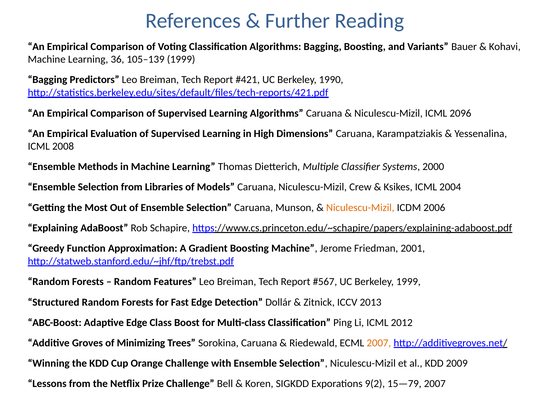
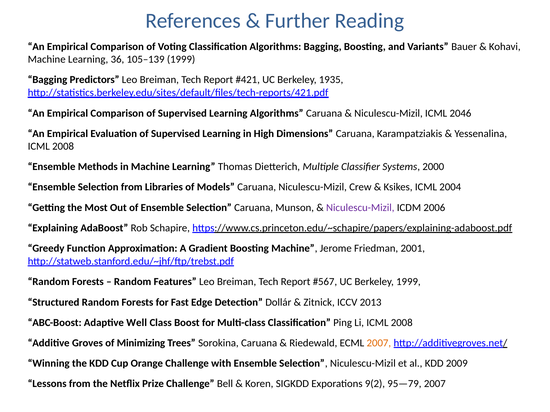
1990: 1990 -> 1935 (331, 80)
2096: 2096 -> 2046 (460, 113)
Niculescu-Mizil colour: orange -> purple (360, 208)
Adaptive Edge: Edge -> Well (137, 323)
Li ICML 2012: 2012 -> 2008 (402, 323)
15—79: 15—79 -> 95—79 (404, 384)
